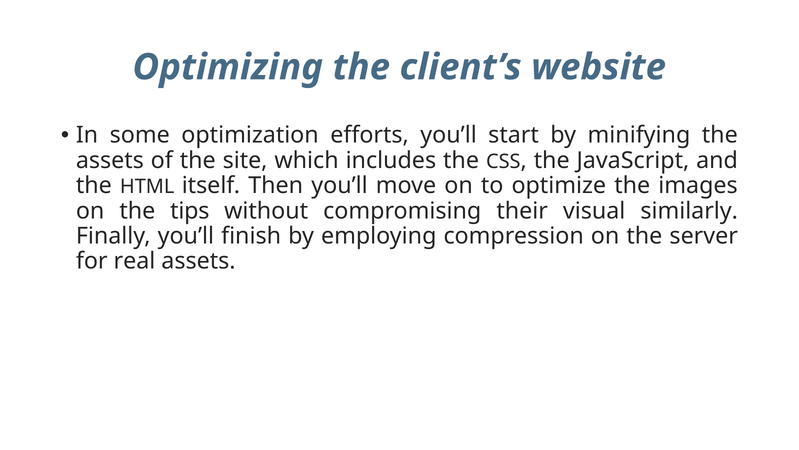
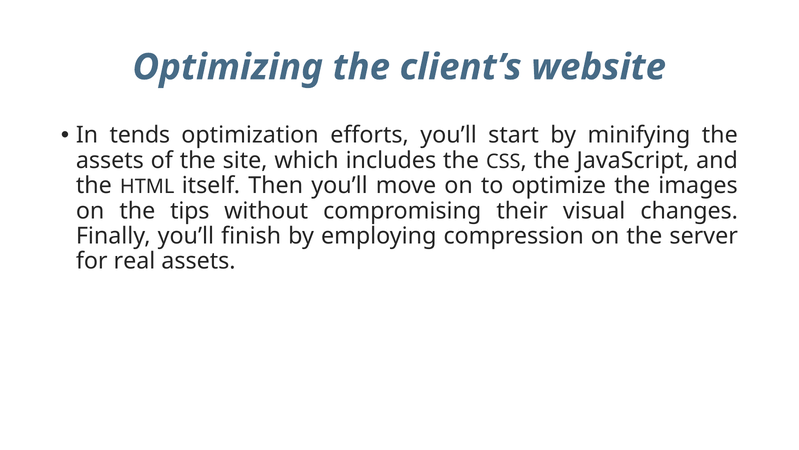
some: some -> tends (140, 135)
similarly: similarly -> changes (689, 211)
